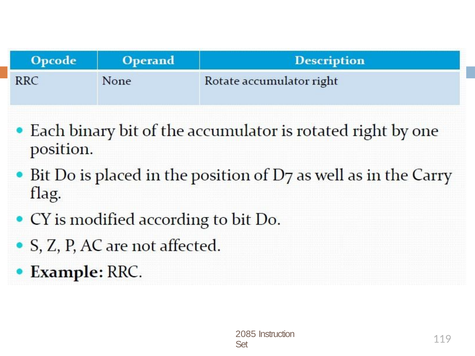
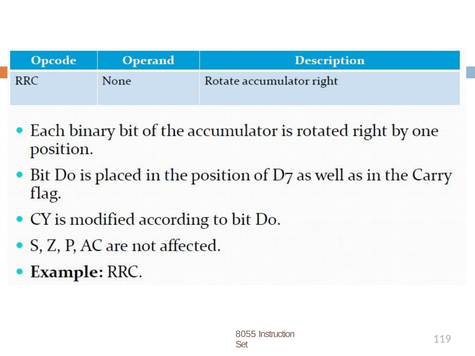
2085: 2085 -> 8055 (246, 334)
